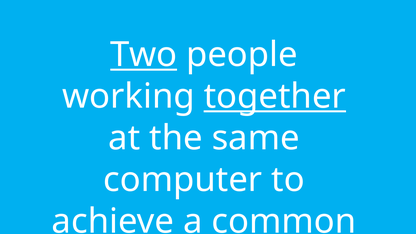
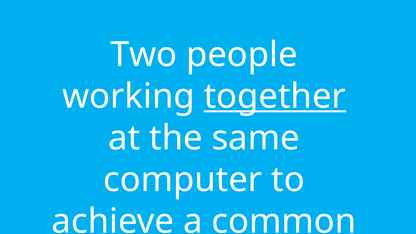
Two underline: present -> none (144, 55)
